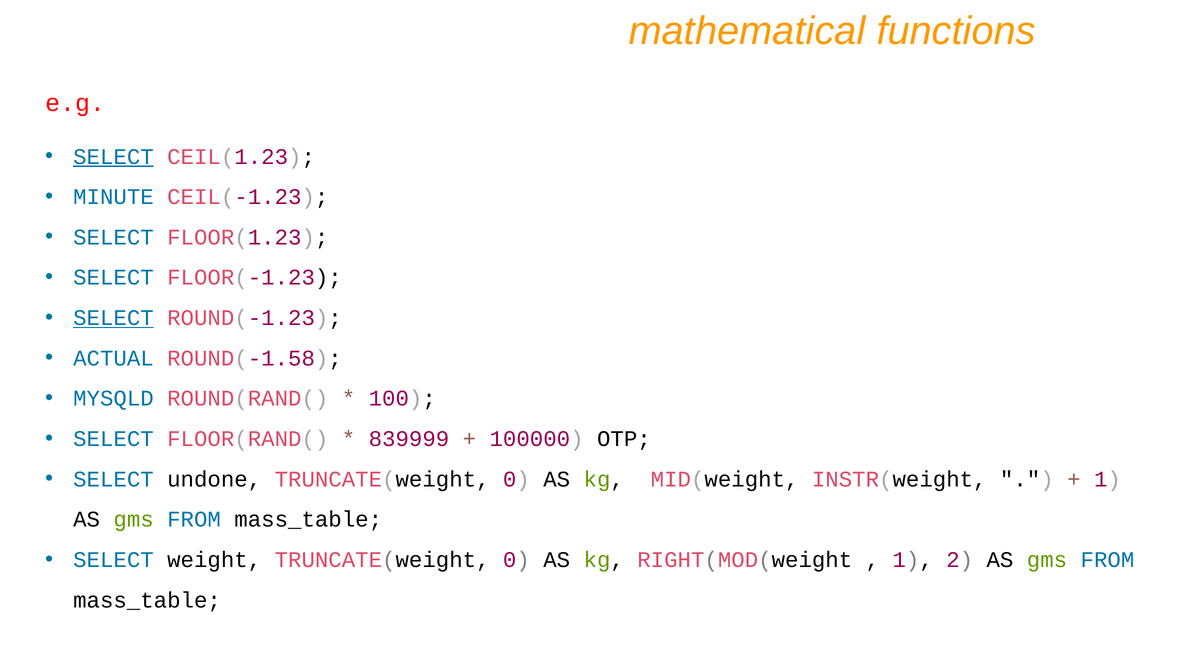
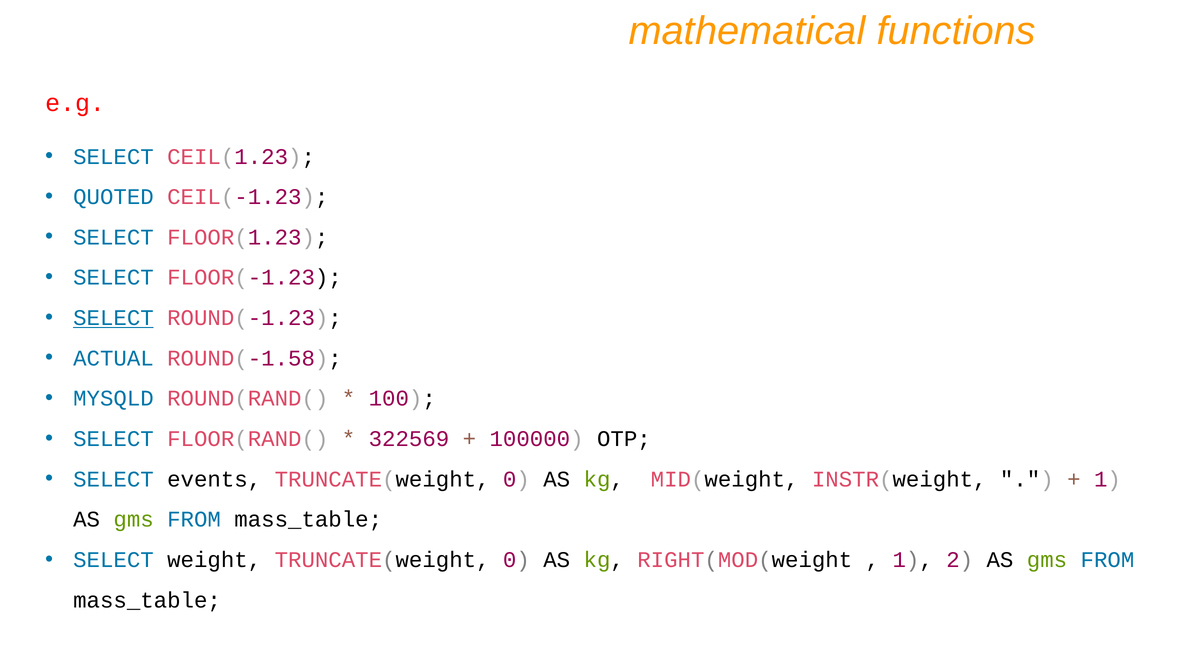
SELECT underline: present -> none (113, 157)
MINUTE: MINUTE -> QUOTED (113, 197)
839999: 839999 -> 322569 (409, 439)
undone: undone -> events (214, 479)
